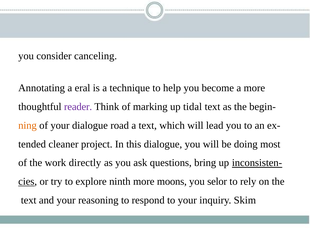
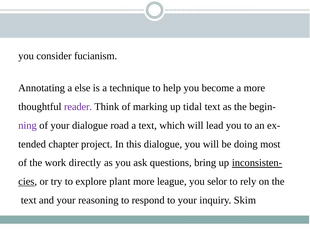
canceling: canceling -> fucianism (96, 56)
eral: eral -> else (83, 88)
ning colour: orange -> purple (28, 125)
cleaner: cleaner -> chapter (64, 144)
ninth: ninth -> plant (120, 181)
moons: moons -> league (172, 181)
